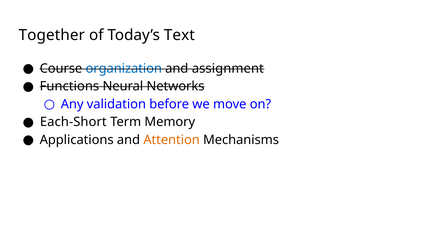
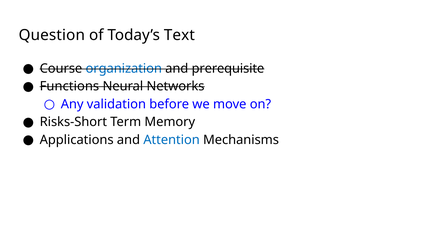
Together: Together -> Question (52, 35)
assignment: assignment -> prerequisite (228, 68)
Each-Short: Each-Short -> Risks-Short (73, 122)
Attention colour: orange -> blue (172, 139)
